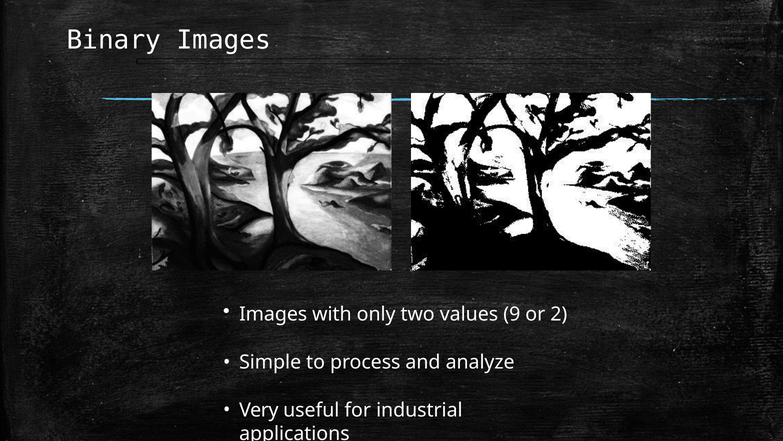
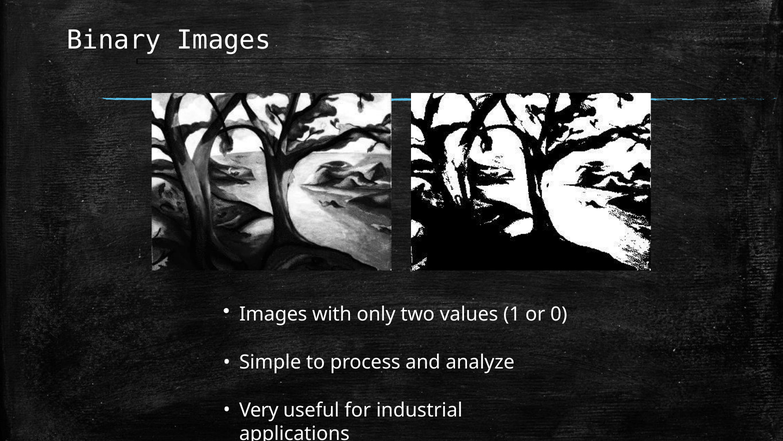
9: 9 -> 1 (512, 314)
2: 2 -> 0 (559, 314)
